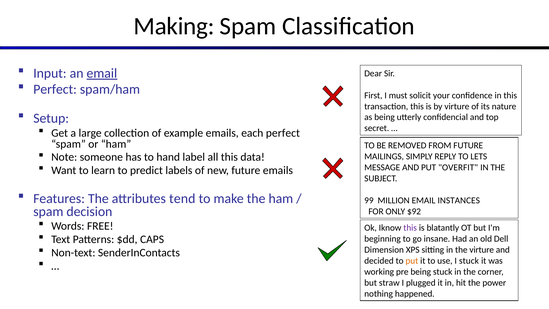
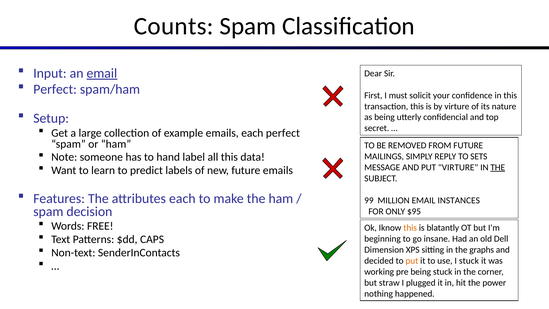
Making: Making -> Counts (174, 26)
LETS: LETS -> SETS (479, 156)
PUT OVERFIT: OVERFIT -> VIRTURE (458, 167)
THE underline: none -> present (498, 167)
attributes tend: tend -> each (182, 198)
$92: $92 -> $95 (414, 211)
this colour: purple -> orange (410, 228)
the virture: virture -> graphs (482, 250)
